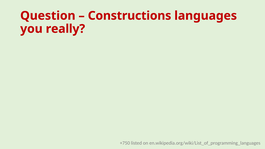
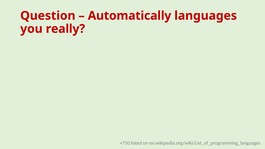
Constructions: Constructions -> Automatically (130, 16)
